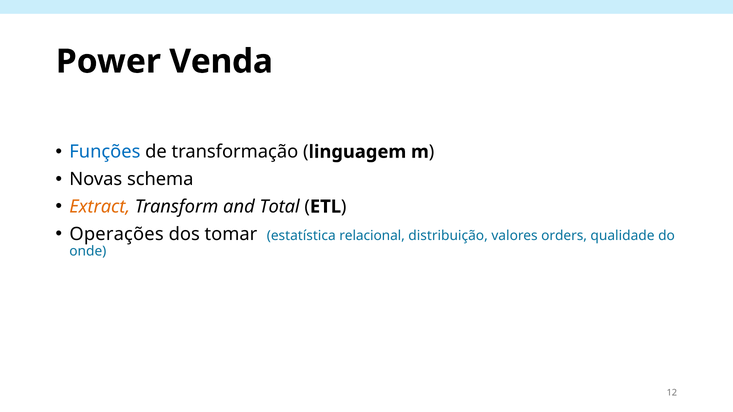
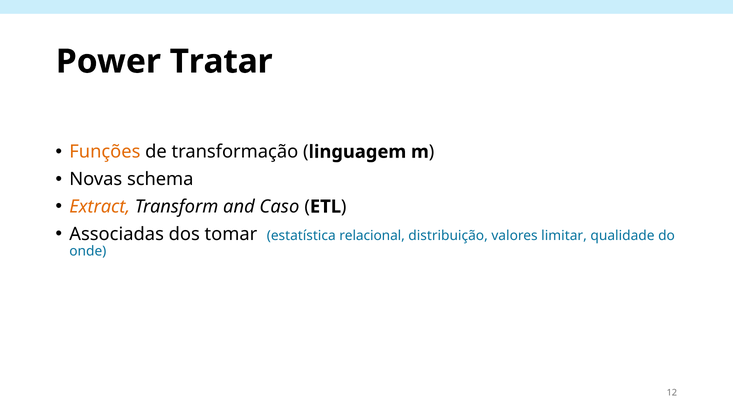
Venda: Venda -> Tratar (221, 62)
Funções colour: blue -> orange (105, 152)
Total: Total -> Caso (279, 207)
Operações: Operações -> Associadas (117, 234)
orders: orders -> limitar (564, 236)
